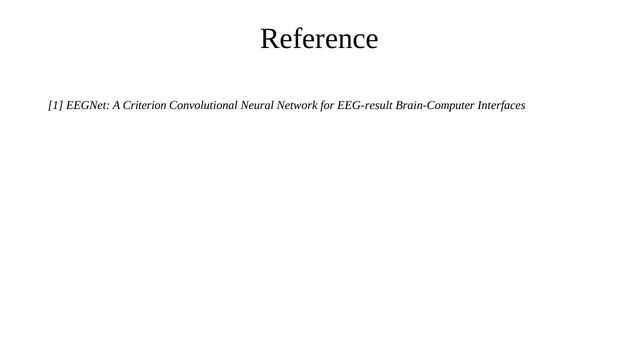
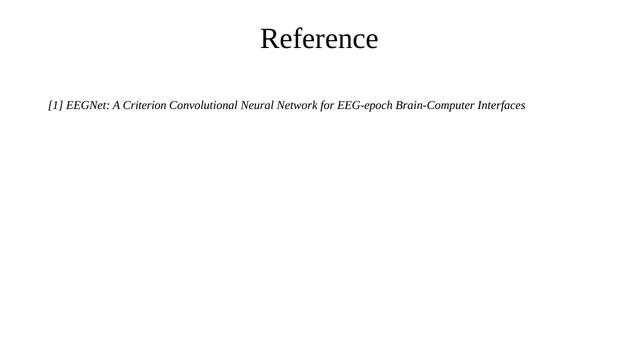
EEG-result: EEG-result -> EEG-epoch (365, 105)
